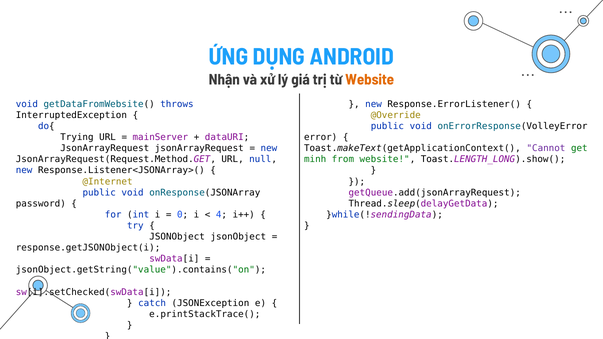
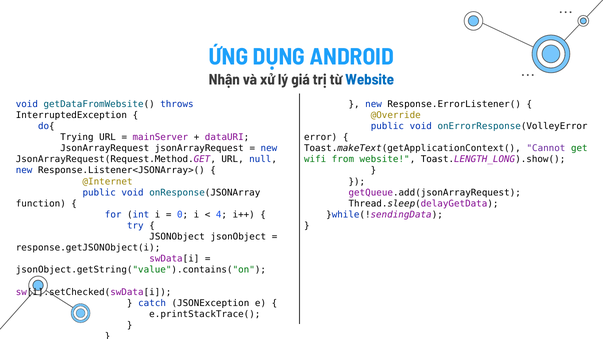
Website colour: orange -> blue (370, 80)
minh: minh -> wifi (315, 159)
password: password -> function (41, 204)
